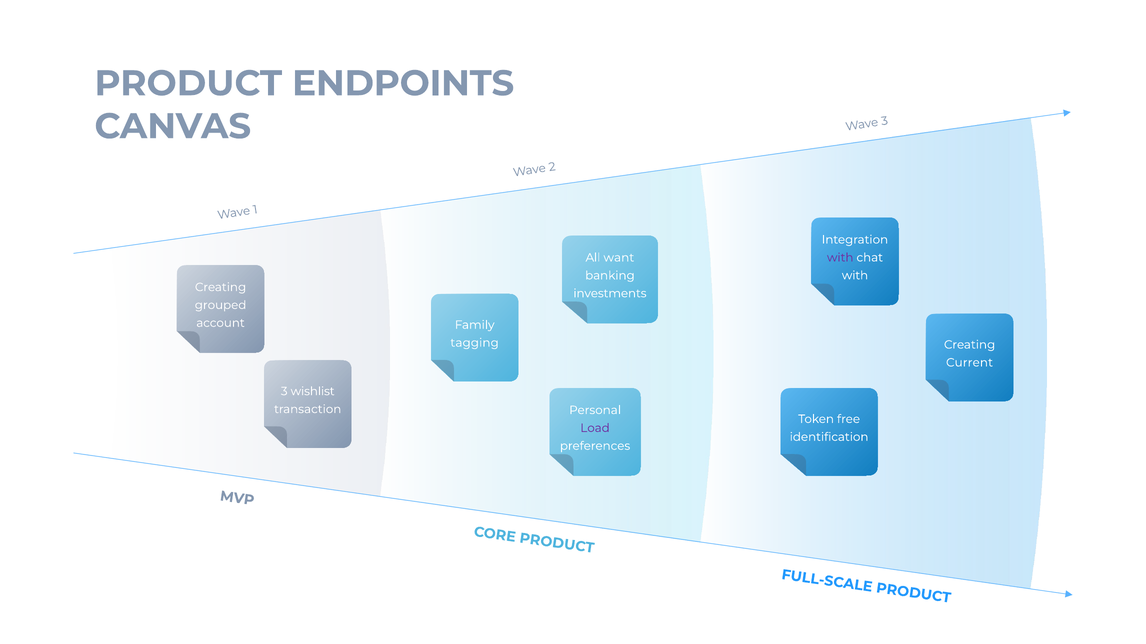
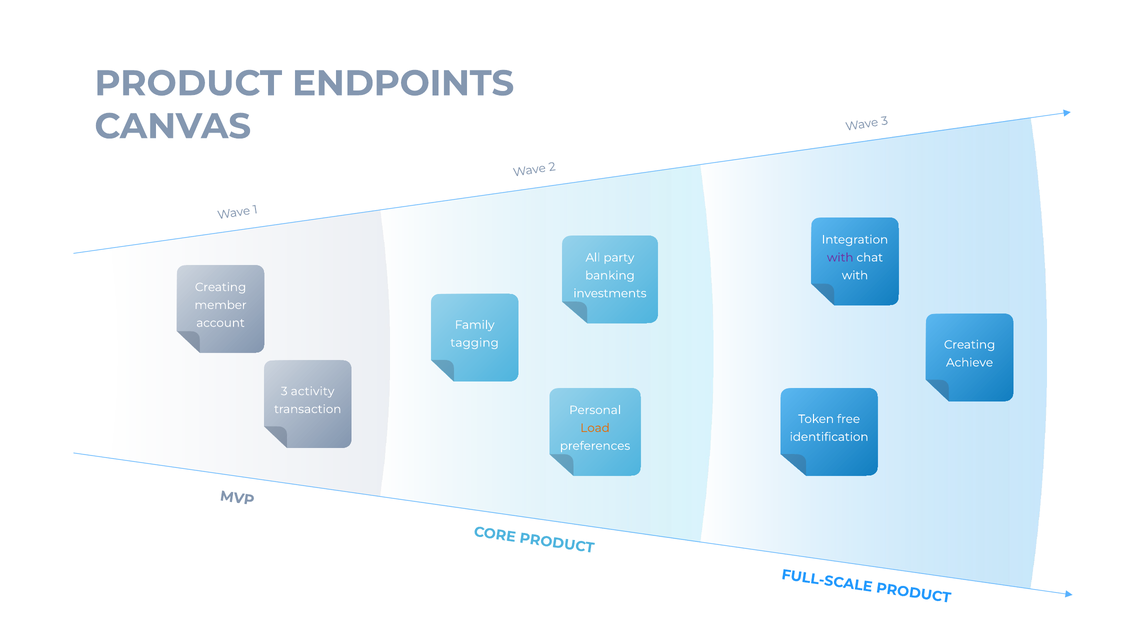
want: want -> party (619, 258)
grouped: grouped -> member (221, 305)
Current: Current -> Achieve (970, 363)
wishlist: wishlist -> activity (313, 392)
Load colour: purple -> orange (595, 428)
